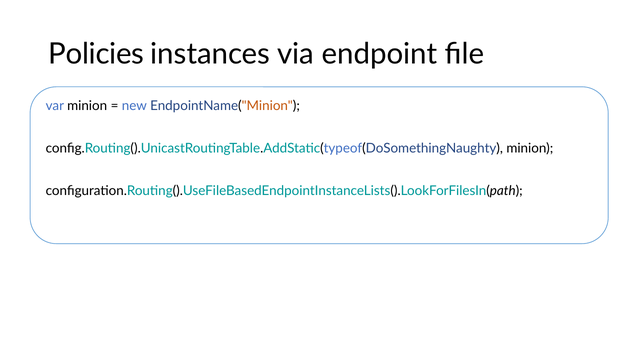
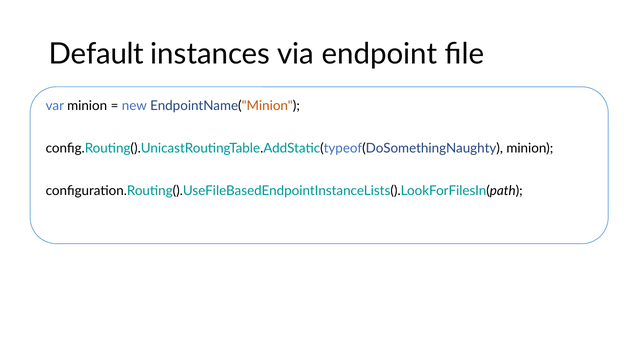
Policies: Policies -> Default (96, 54)
